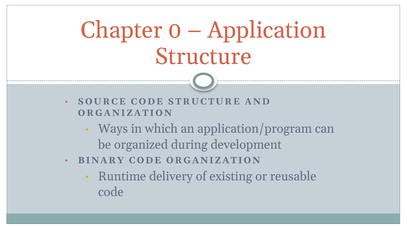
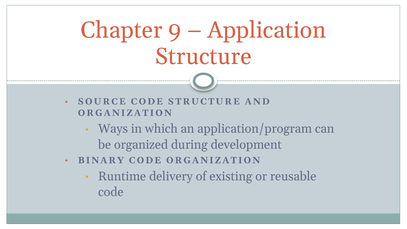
0: 0 -> 9 (175, 30)
